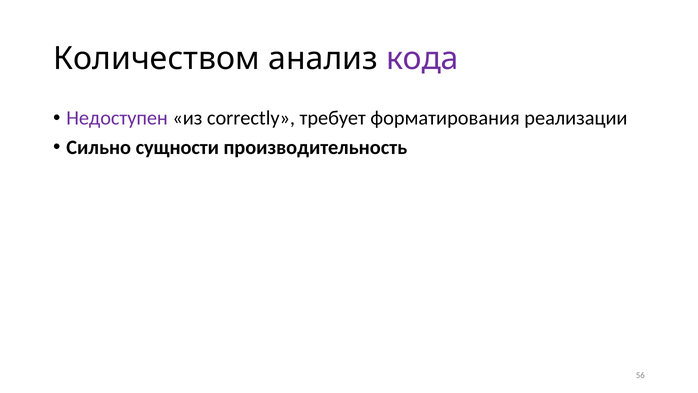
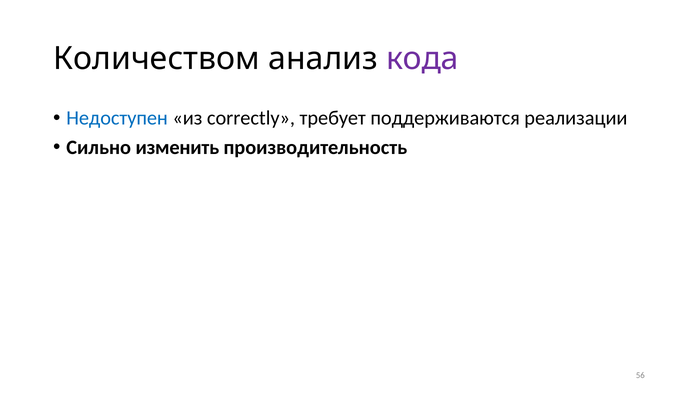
Недоступен colour: purple -> blue (117, 118)
форматирования: форматирования -> поддерживаются (445, 118)
сущности: сущности -> изменить (177, 147)
